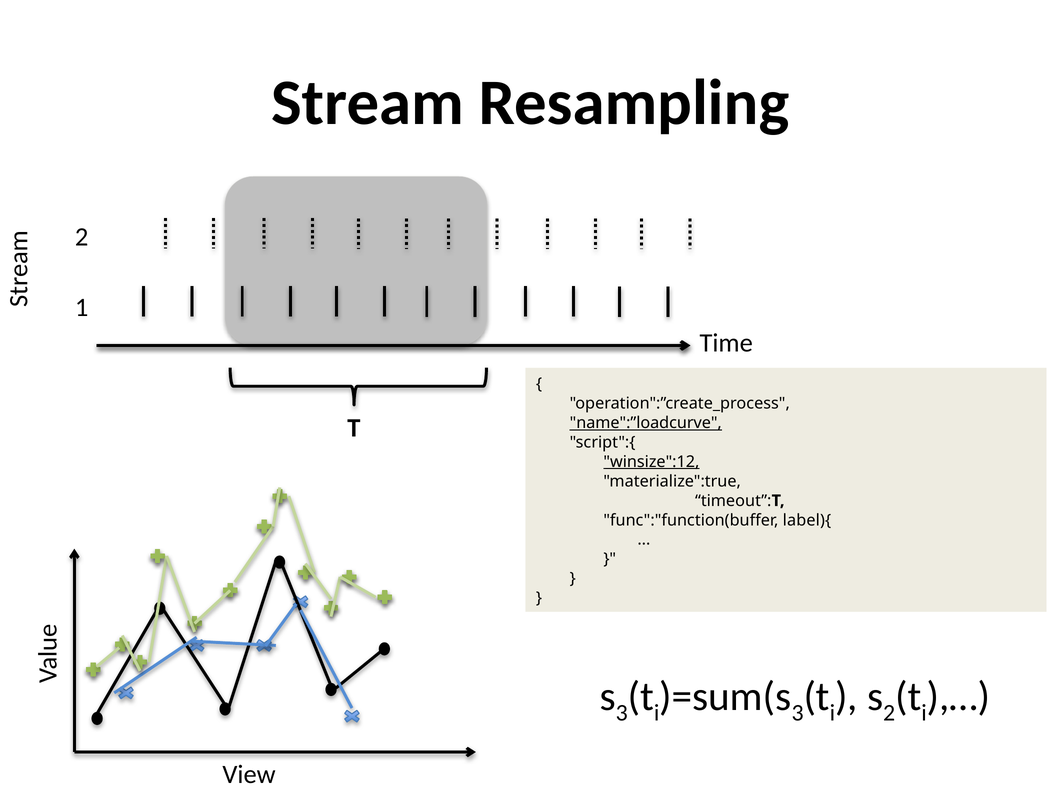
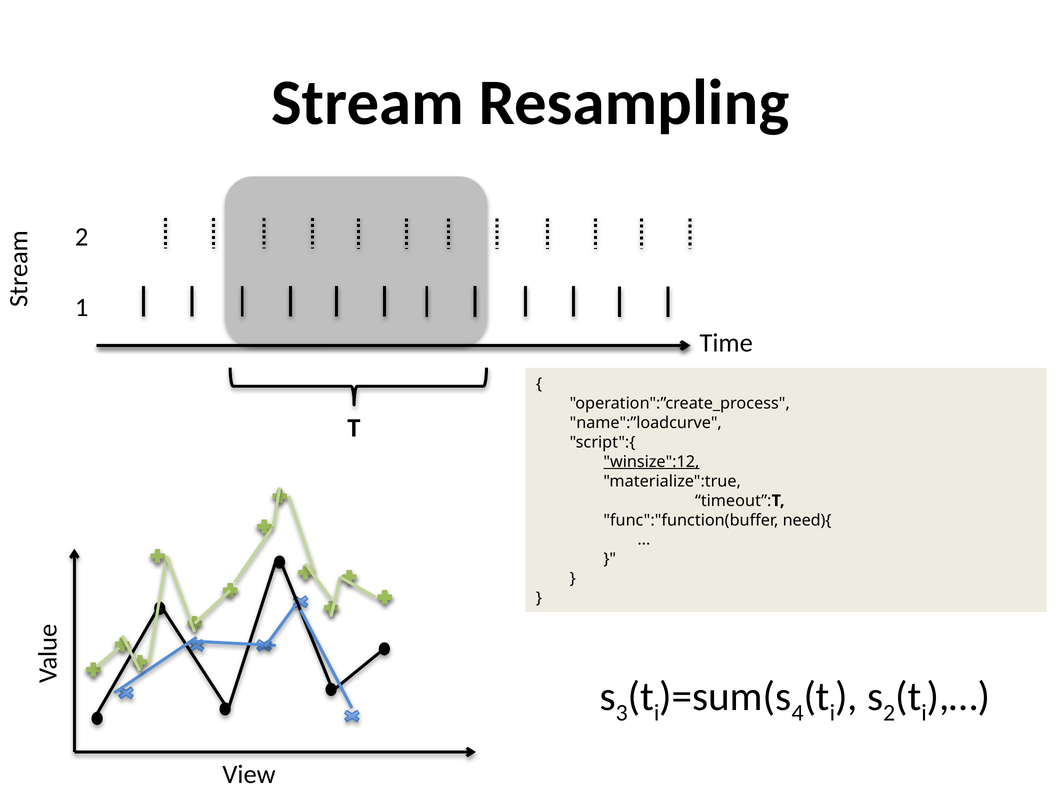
name":”loadcurve underline: present -> none (646, 423)
label){: label){ -> need){ (807, 520)
3: 3 -> 4 (798, 712)
